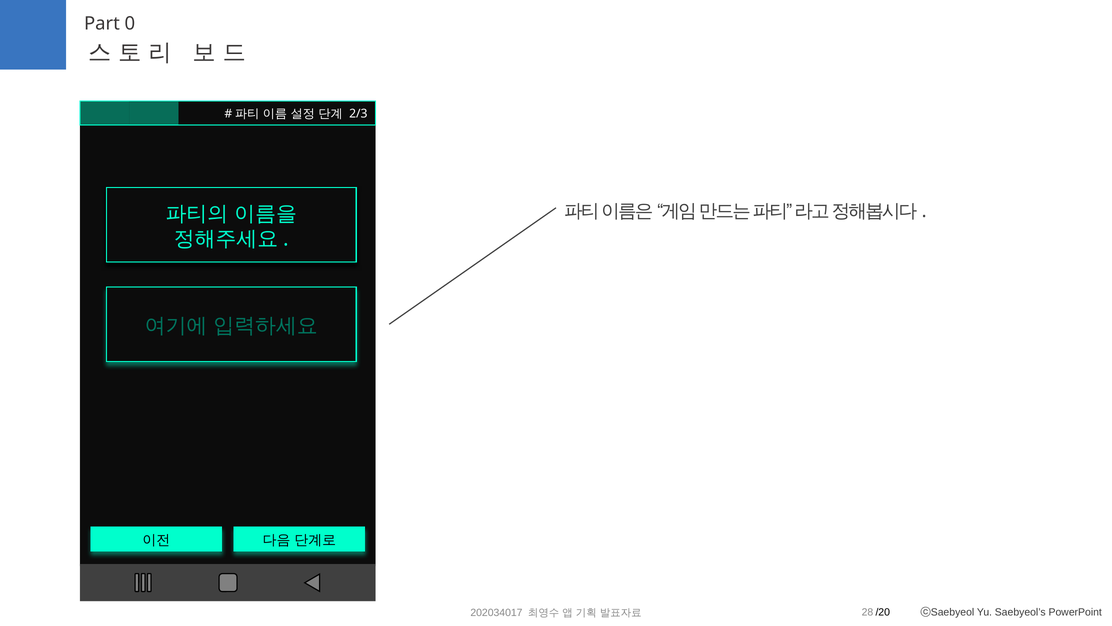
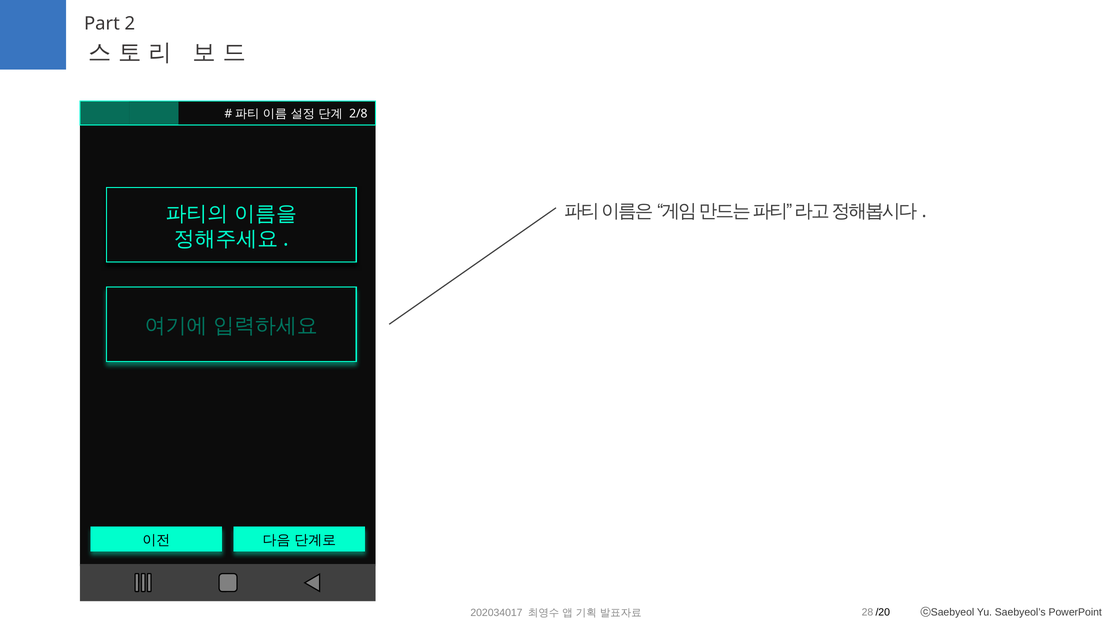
0: 0 -> 2 (130, 24)
2/3: 2/3 -> 2/8 (358, 114)
